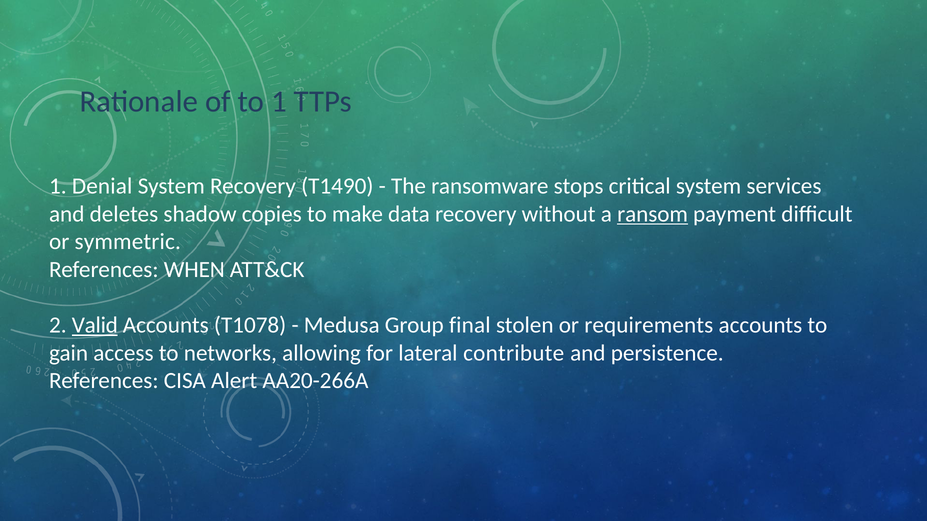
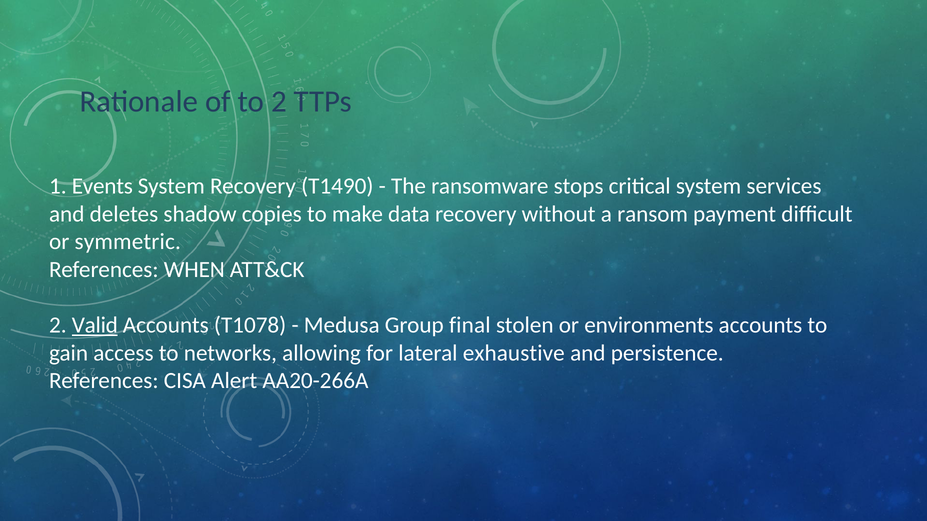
to 1: 1 -> 2 (279, 102)
Denial: Denial -> Events (102, 186)
ransom underline: present -> none (653, 214)
requirements: requirements -> environments (649, 325)
contribute: contribute -> exhaustive (514, 353)
